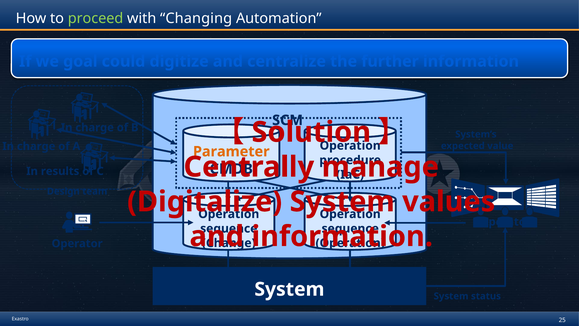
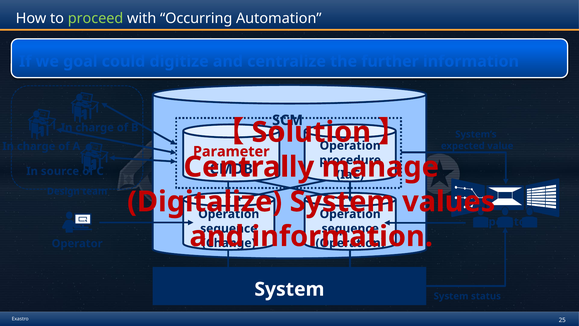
Changing: Changing -> Occurring (196, 18)
Parameter colour: orange -> red (231, 151)
results: results -> source (60, 171)
